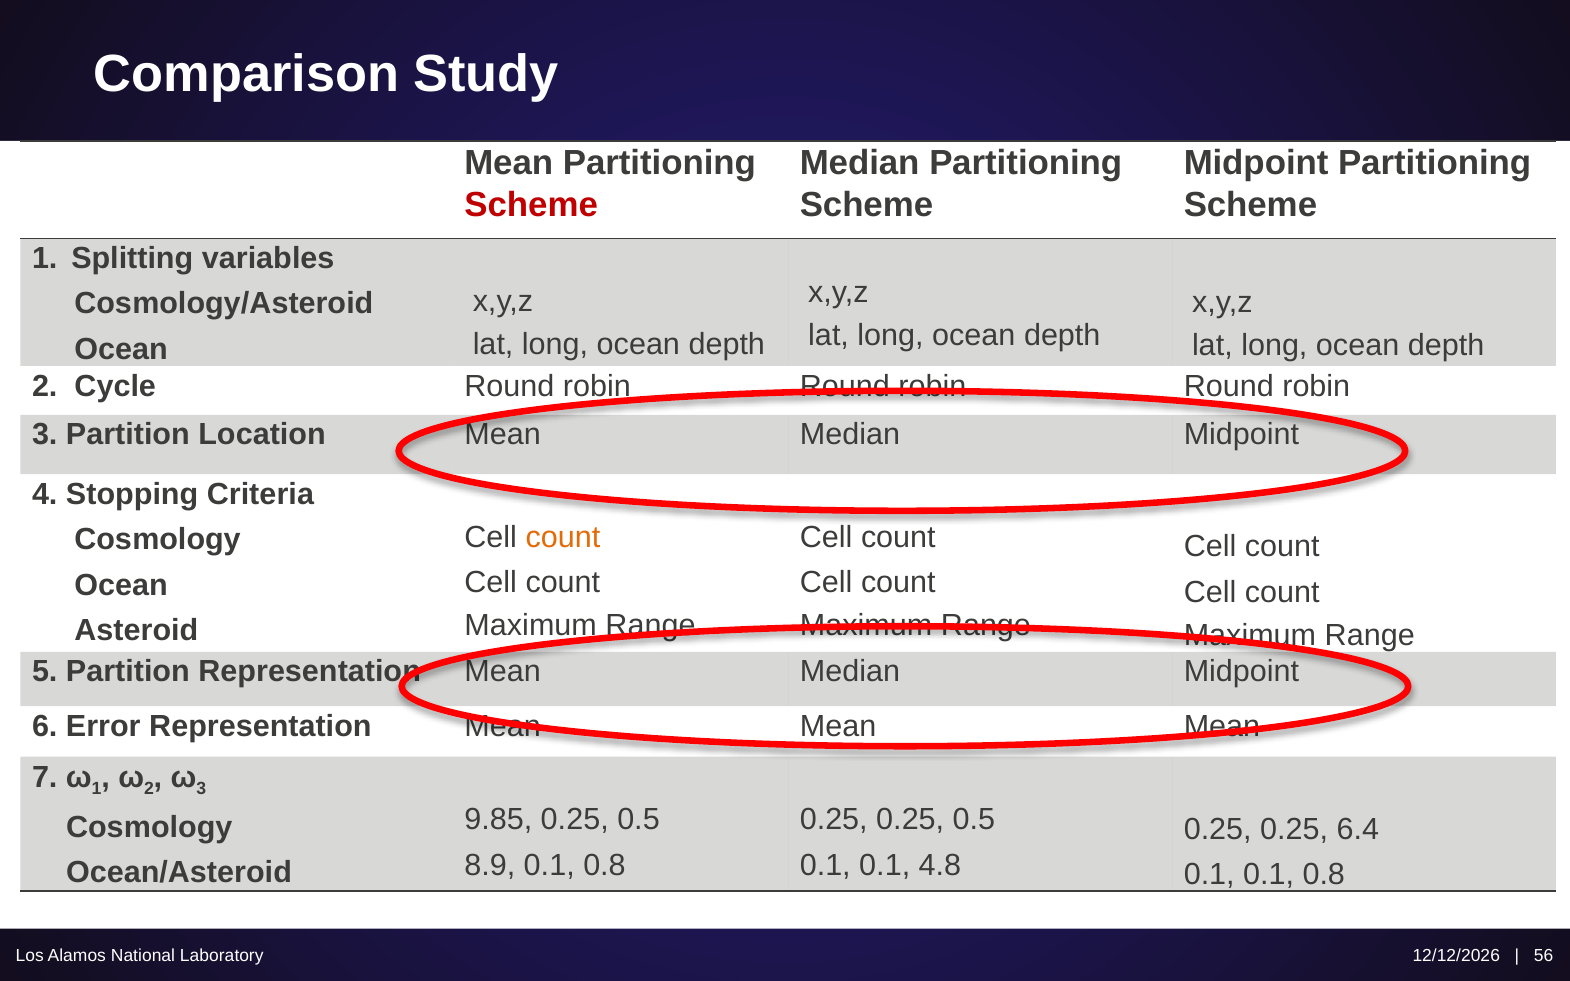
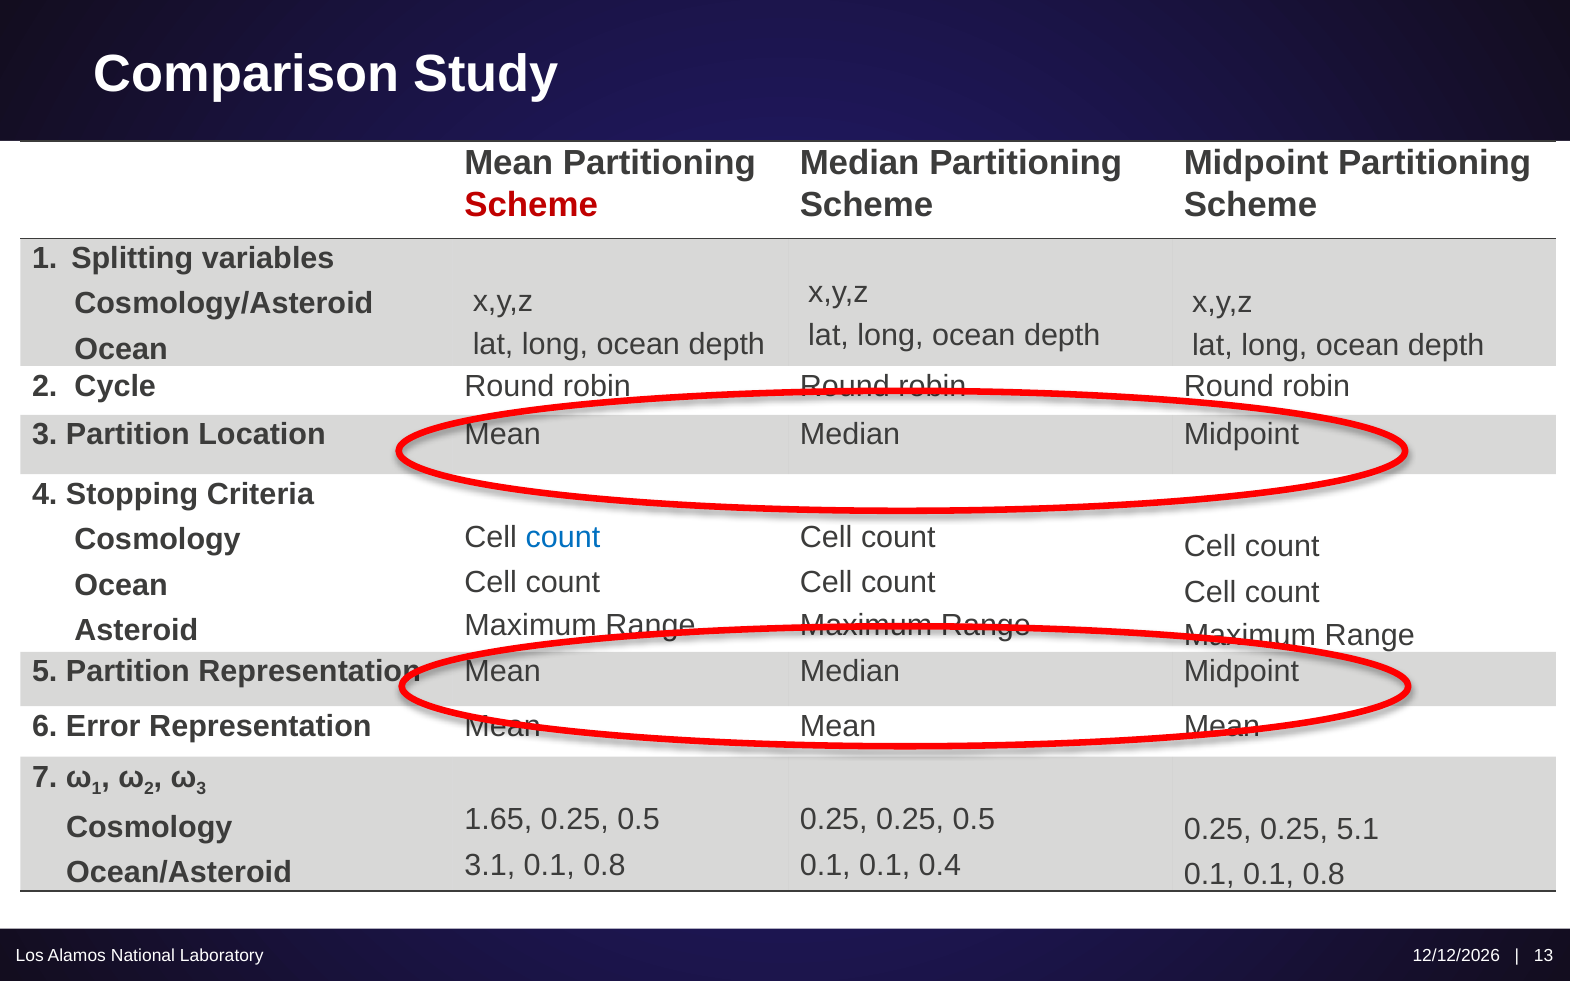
count colour: orange -> blue (563, 537)
9.85: 9.85 -> 1.65 (498, 820)
6.4: 6.4 -> 5.1 (1358, 830)
8.9: 8.9 -> 3.1 (490, 865)
4.8: 4.8 -> 0.4 (940, 865)
56: 56 -> 13 (1544, 956)
